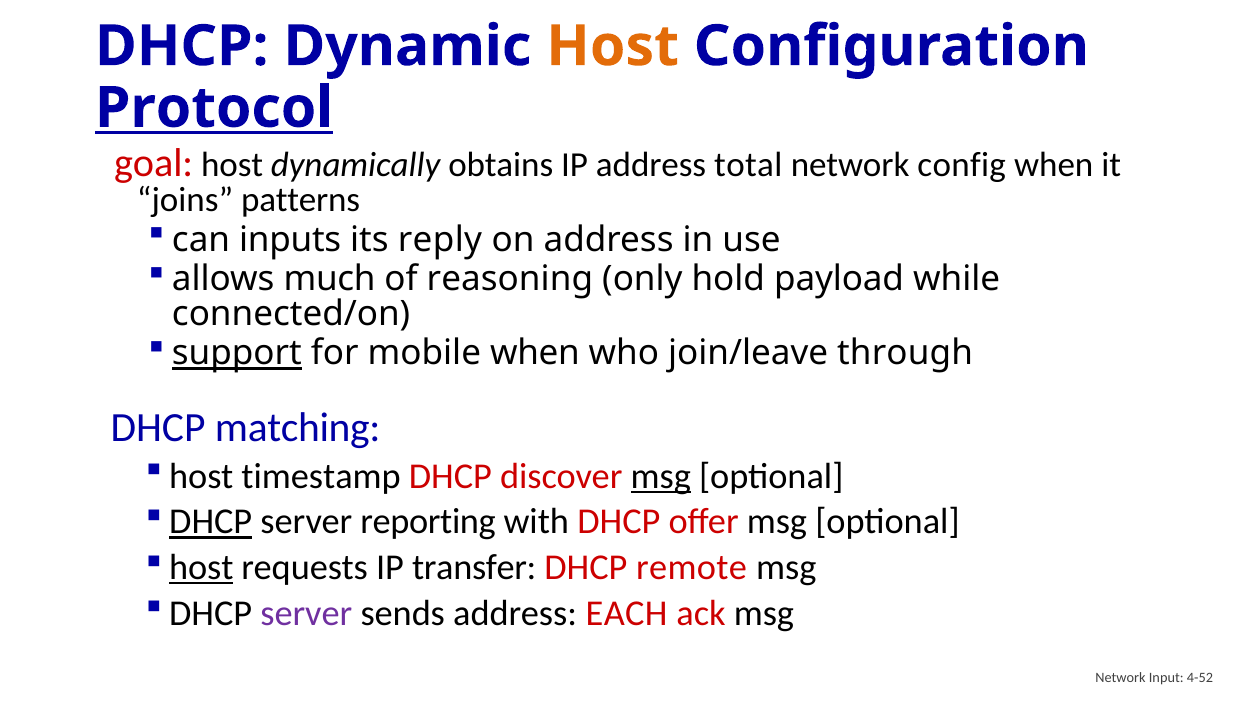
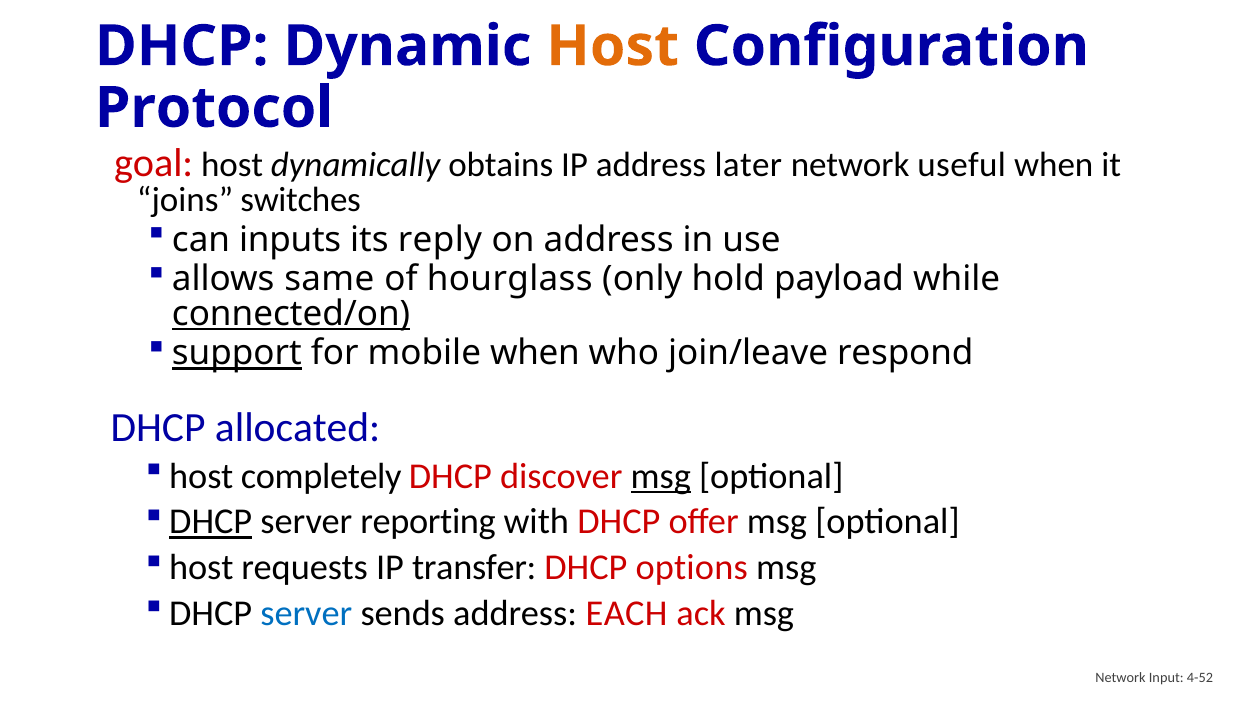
Protocol underline: present -> none (214, 108)
total: total -> later (748, 164)
config: config -> useful (962, 164)
patterns: patterns -> switches (301, 200)
much: much -> same (329, 279)
reasoning: reasoning -> hourglass (510, 279)
connected/on underline: none -> present (291, 313)
through: through -> respond (905, 353)
matching: matching -> allocated (298, 428)
timestamp: timestamp -> completely (321, 476)
host underline: present -> none (201, 567)
remote: remote -> options (692, 567)
server colour: purple -> blue (306, 613)
